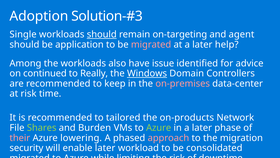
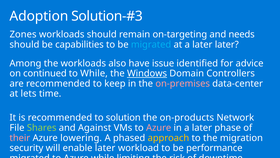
Single: Single -> Zones (23, 34)
should underline: present -> none (102, 34)
agent: agent -> needs (242, 34)
application: application -> capabilities (79, 44)
migrated colour: pink -> light blue (151, 44)
later help: help -> later (227, 44)
to Really: Really -> While (94, 73)
at risk: risk -> lets (29, 93)
tailored: tailored -> solution (123, 117)
Burden: Burden -> Against (95, 127)
Azure colour: light green -> pink (159, 127)
approach colour: pink -> yellow (168, 137)
consolidated: consolidated -> performance (214, 148)
